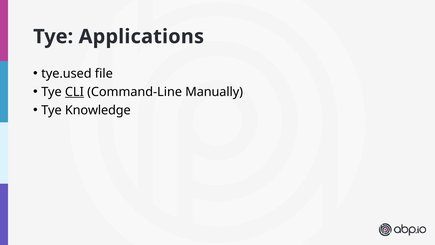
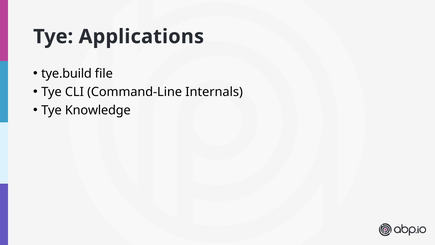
tye.used: tye.used -> tye.build (66, 74)
CLI underline: present -> none (74, 92)
Manually: Manually -> Internals (214, 92)
